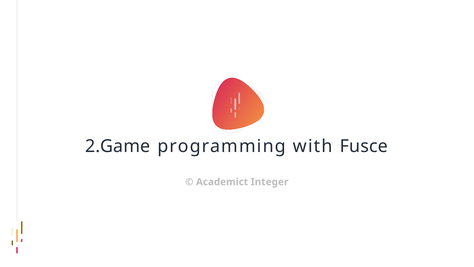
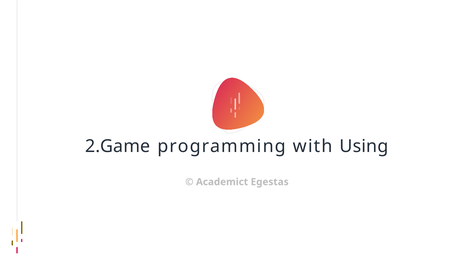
Fusce: Fusce -> Using (364, 146)
Integer: Integer -> Egestas (270, 182)
